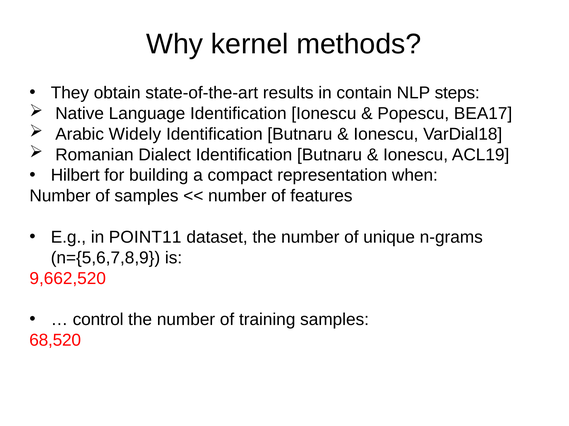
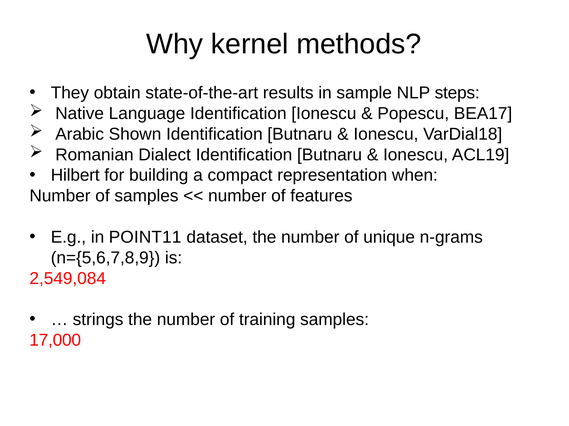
contain: contain -> sample (364, 93)
Widely: Widely -> Shown (135, 134)
9,662,520: 9,662,520 -> 2,549,084 (68, 279)
control: control -> strings (98, 320)
68,520: 68,520 -> 17,000 (55, 341)
